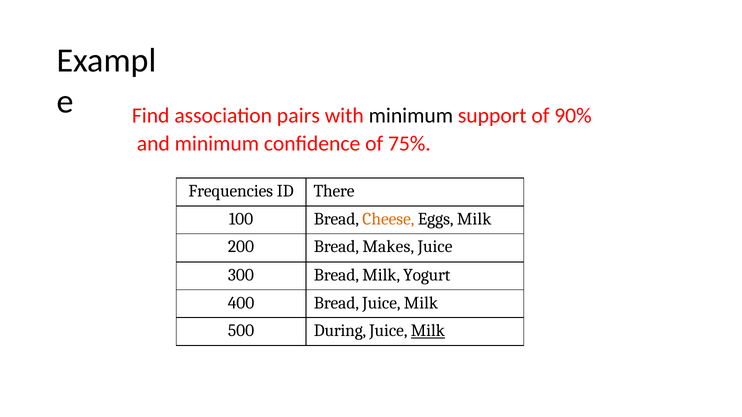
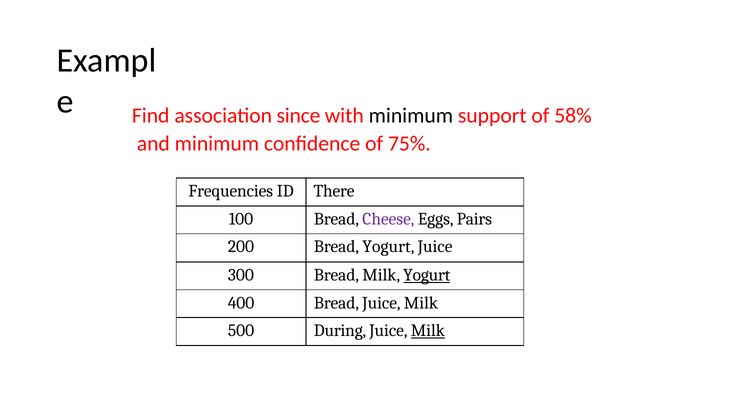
pairs: pairs -> since (299, 116)
90%: 90% -> 58% (573, 116)
Cheese colour: orange -> purple (388, 219)
Eggs Milk: Milk -> Pairs (474, 219)
Bread Makes: Makes -> Yogurt (388, 247)
Yogurt underline: none -> present (427, 275)
